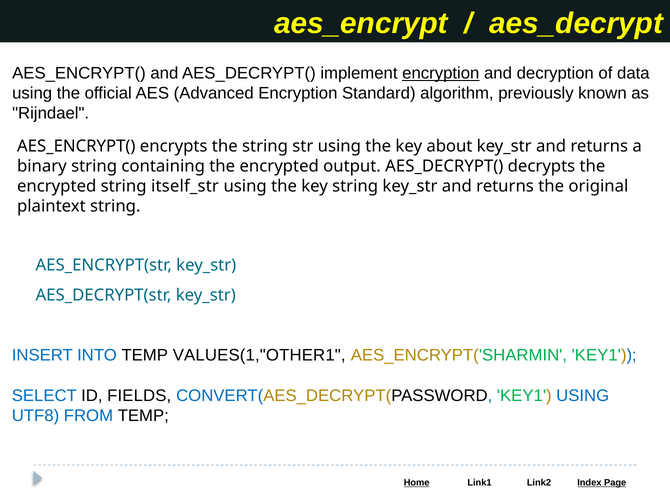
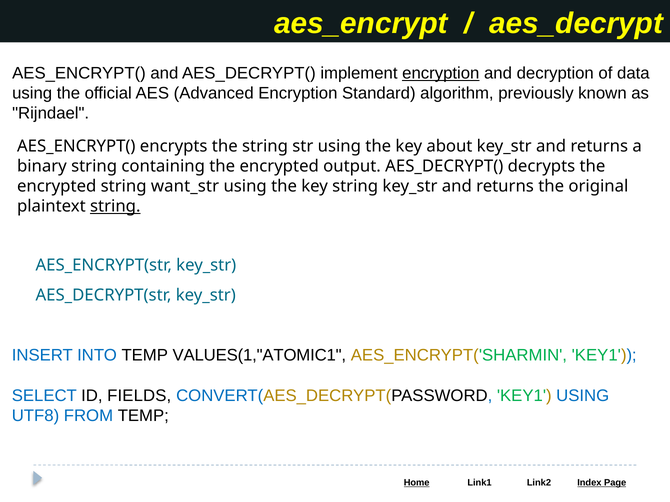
itself_str: itself_str -> want_str (185, 187)
string underline: none -> present (115, 207)
VALUES(1,"OTHER1: VALUES(1,"OTHER1 -> VALUES(1,"ATOMIC1 (259, 356)
